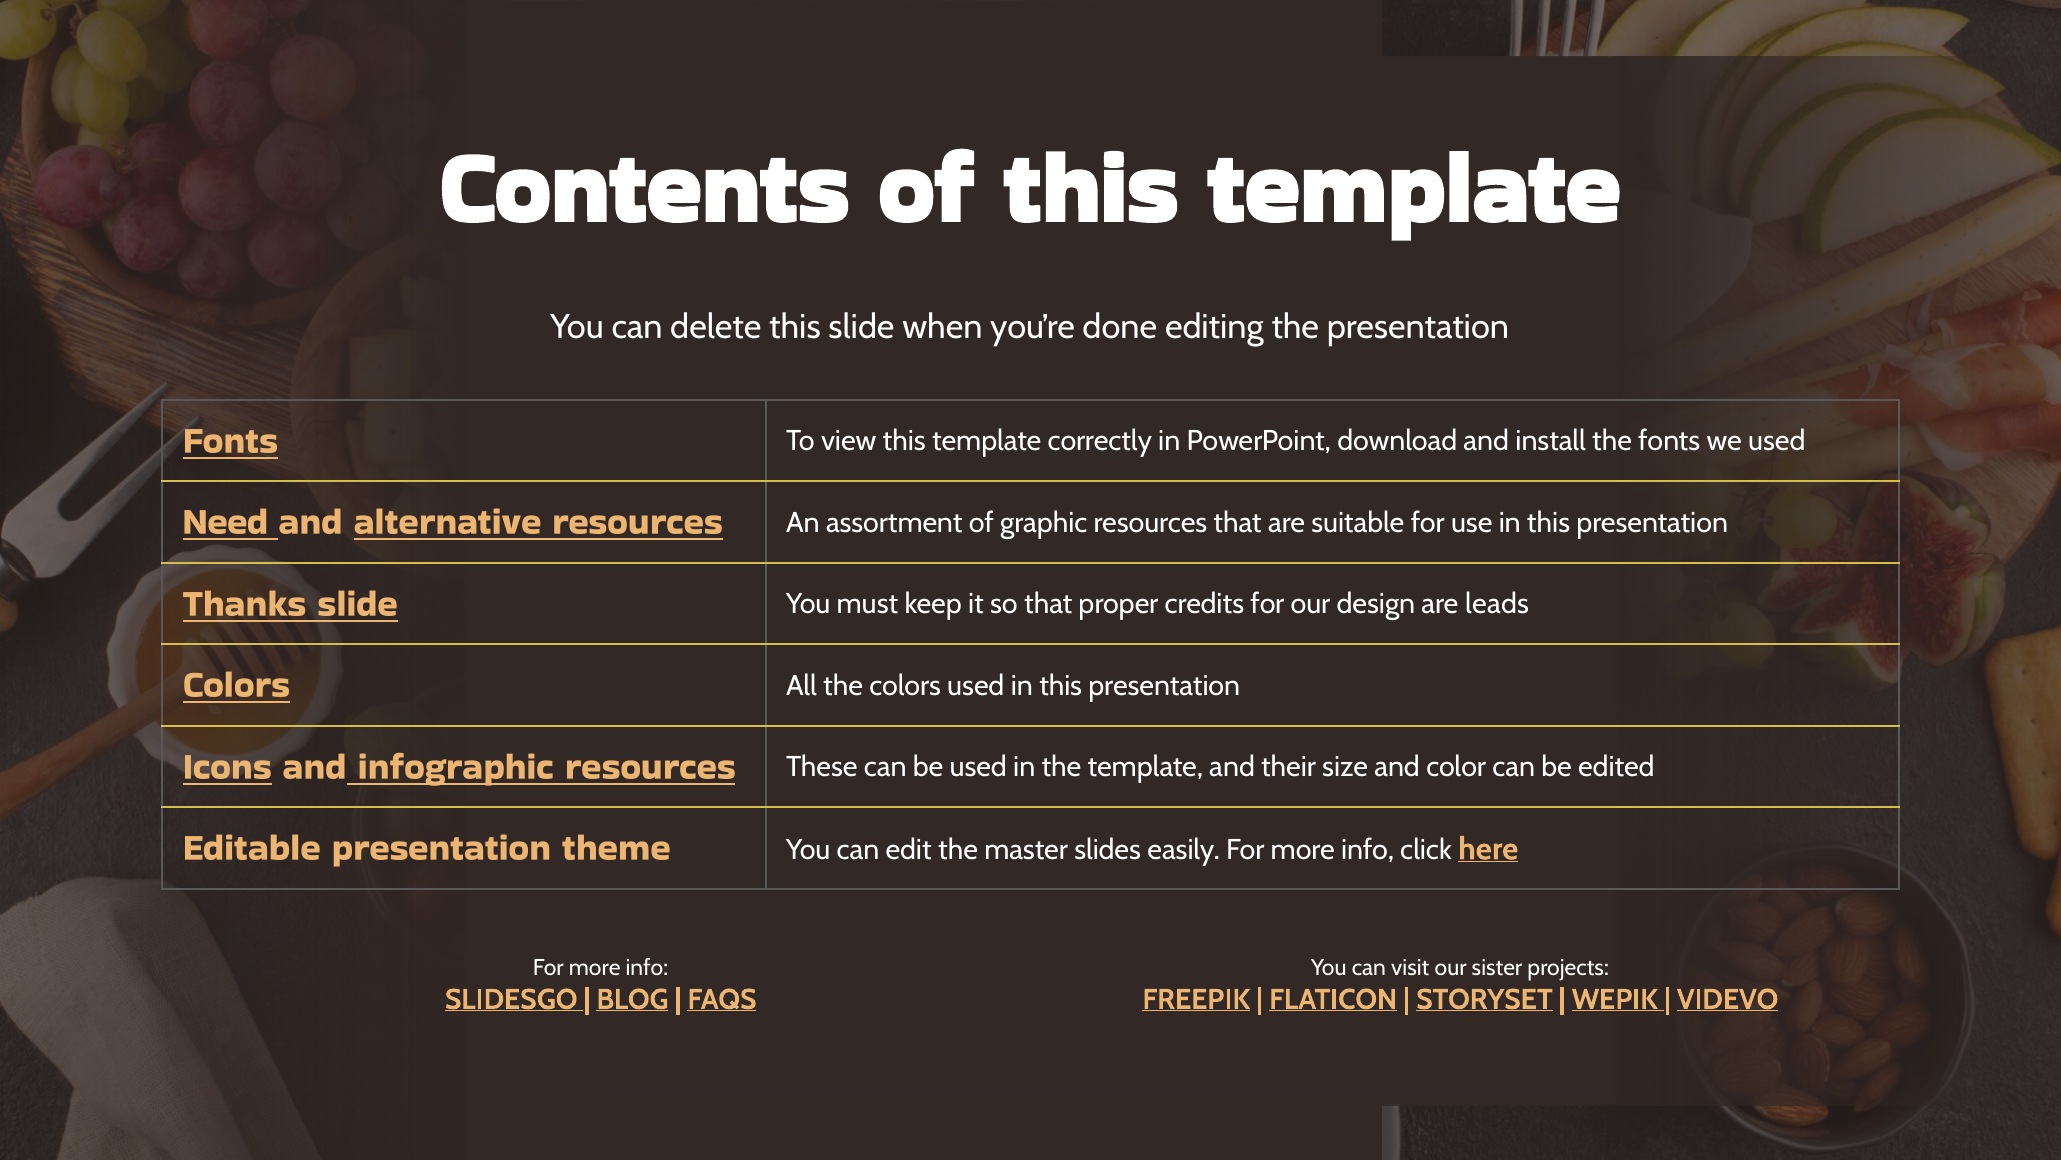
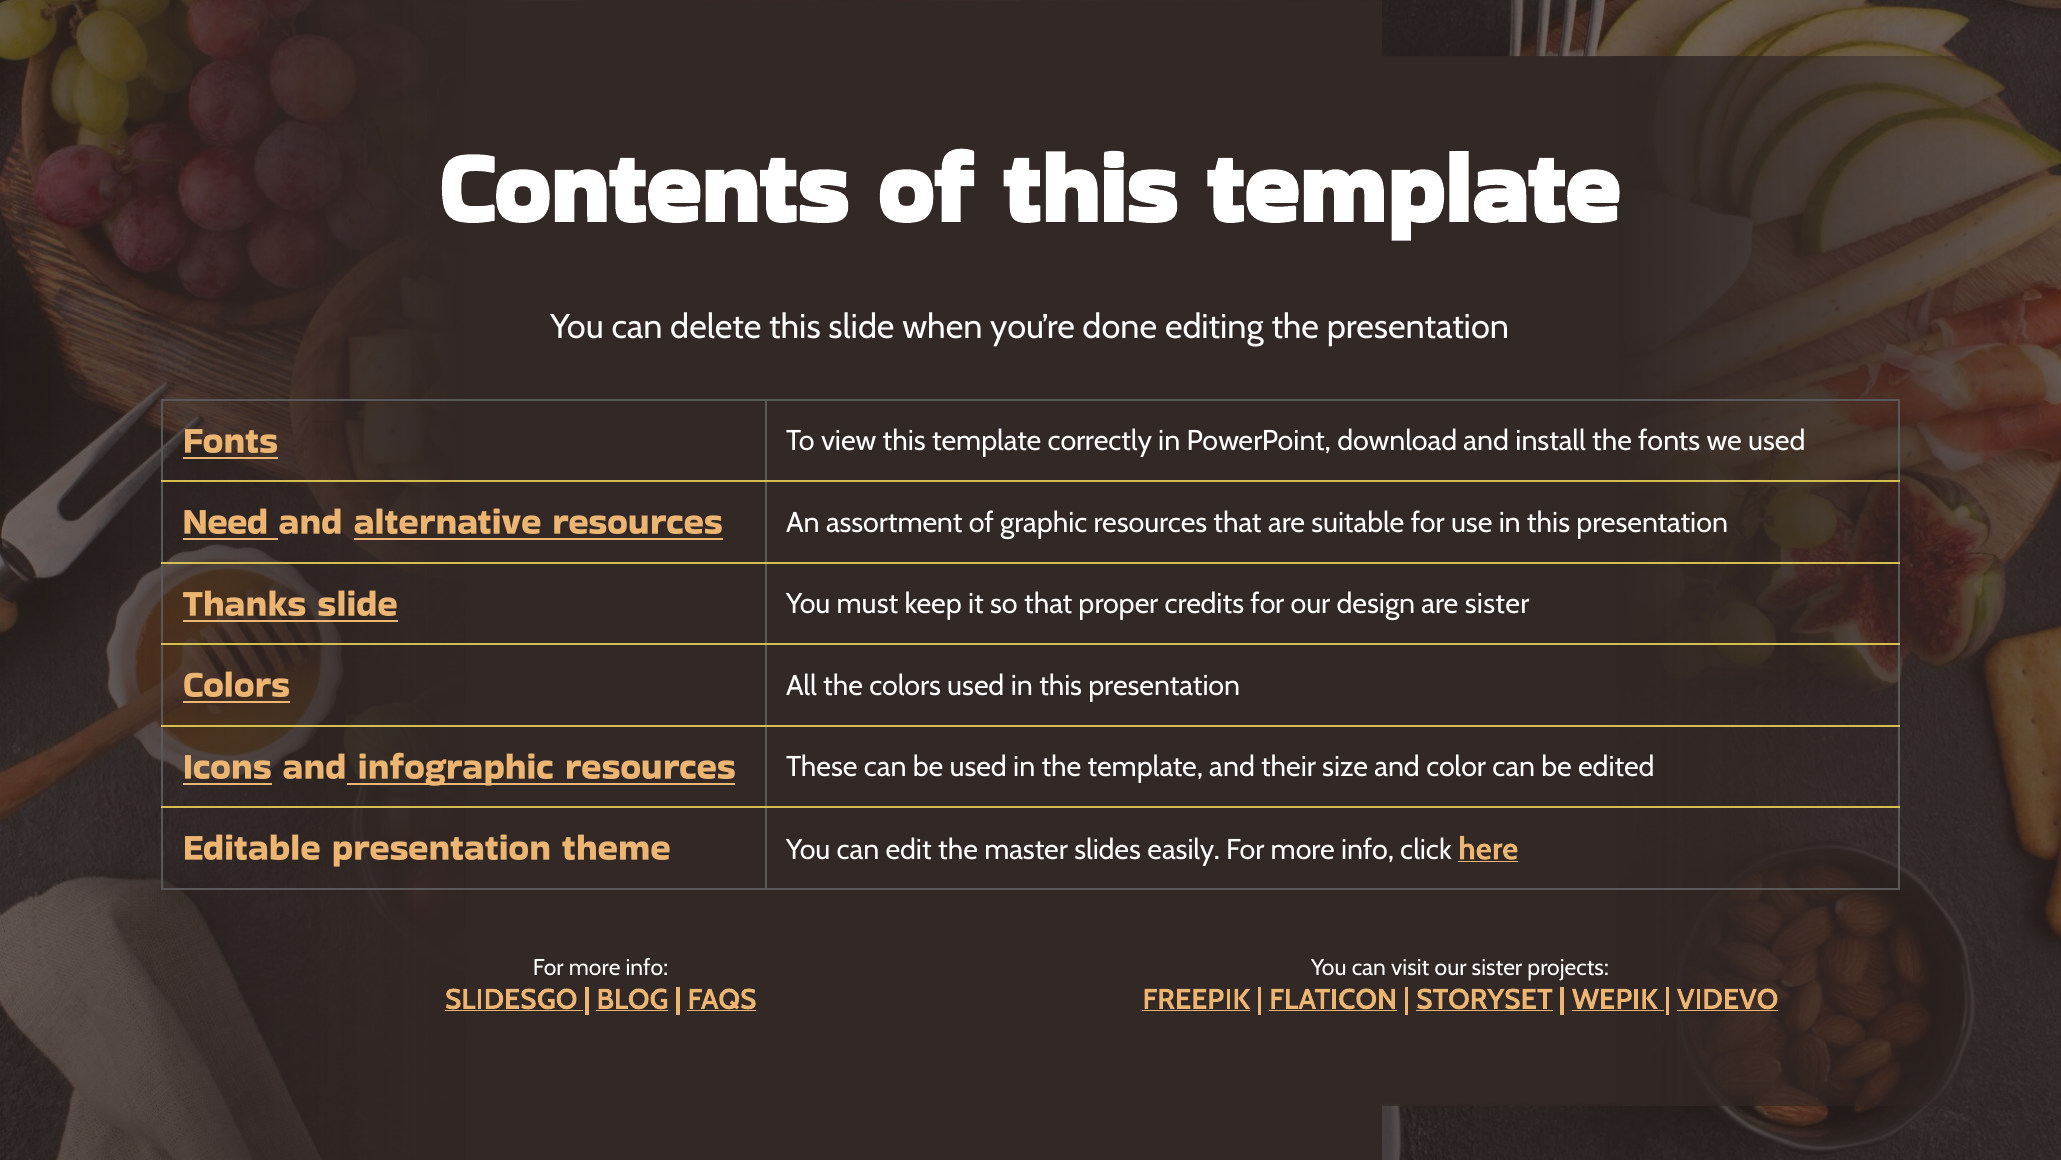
are leads: leads -> sister (1497, 604)
